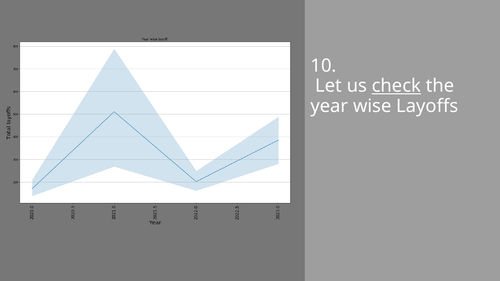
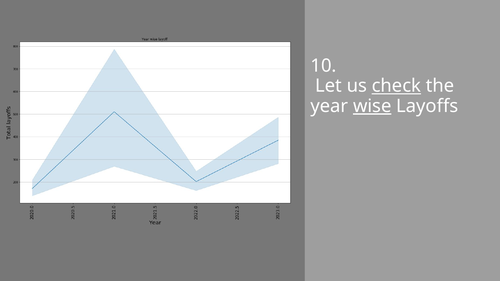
wise underline: none -> present (372, 106)
